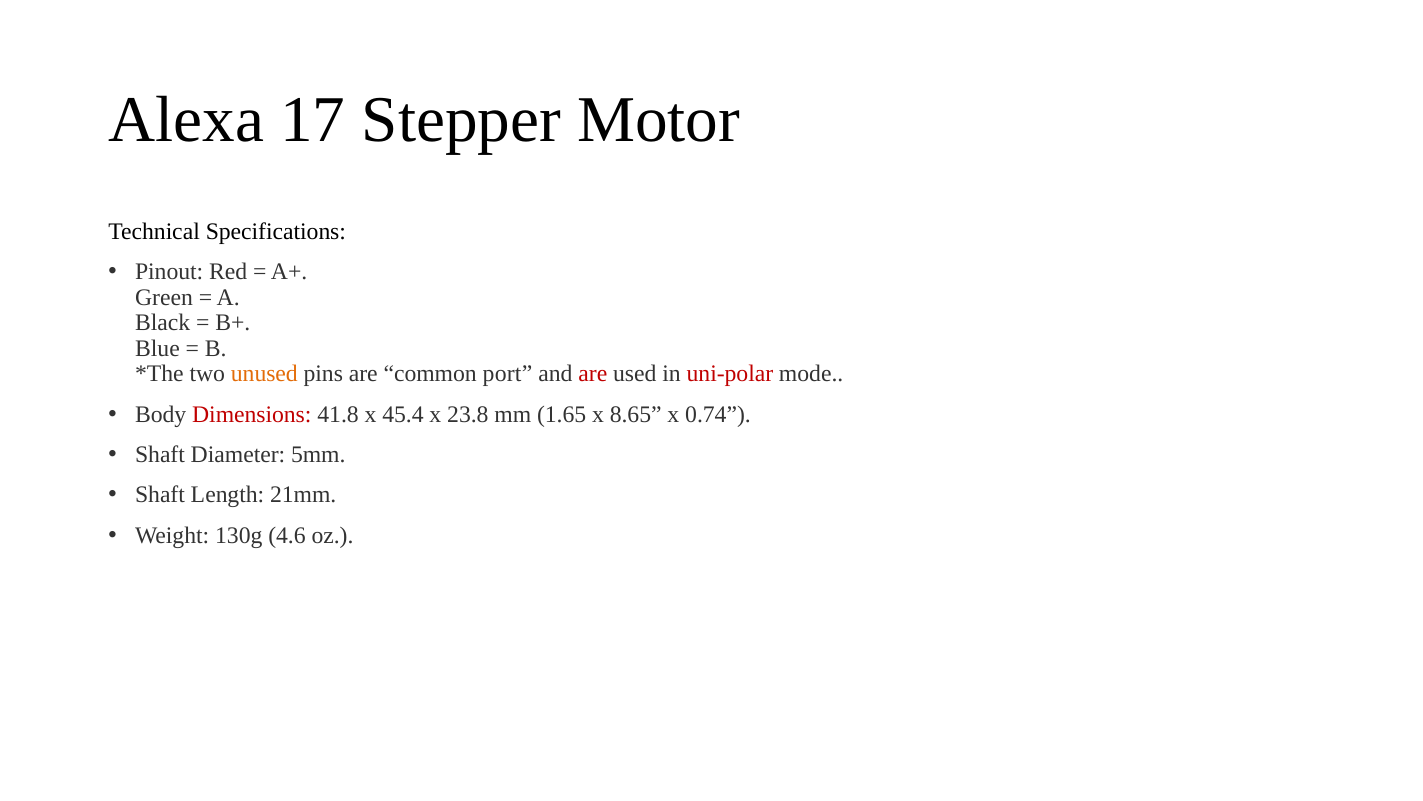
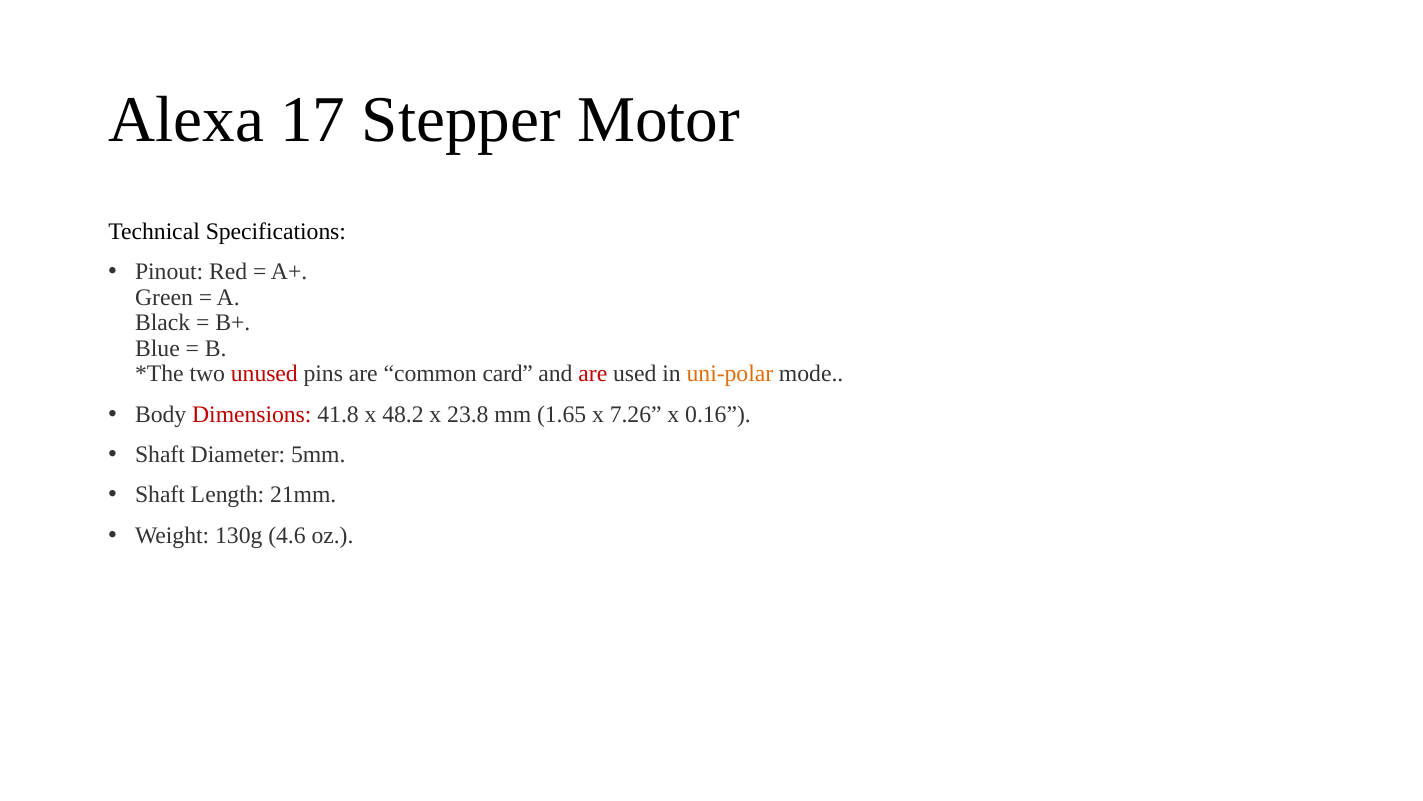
unused colour: orange -> red (264, 374)
port: port -> card (508, 374)
uni-polar colour: red -> orange (730, 374)
45.4: 45.4 -> 48.2 (403, 414)
8.65: 8.65 -> 7.26 (636, 414)
0.74: 0.74 -> 0.16 (718, 414)
